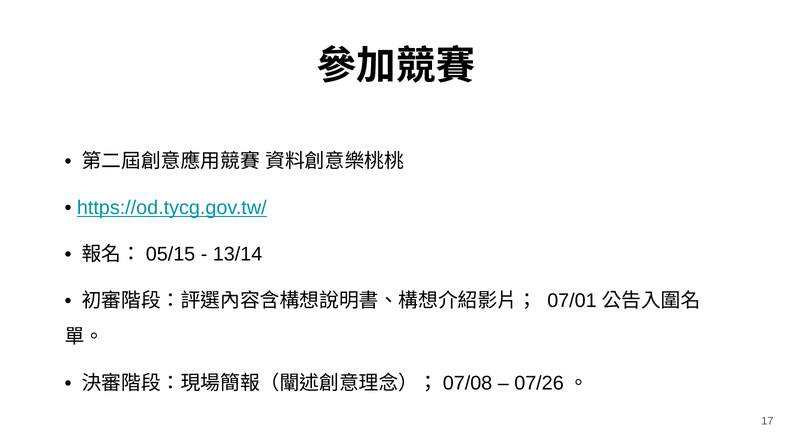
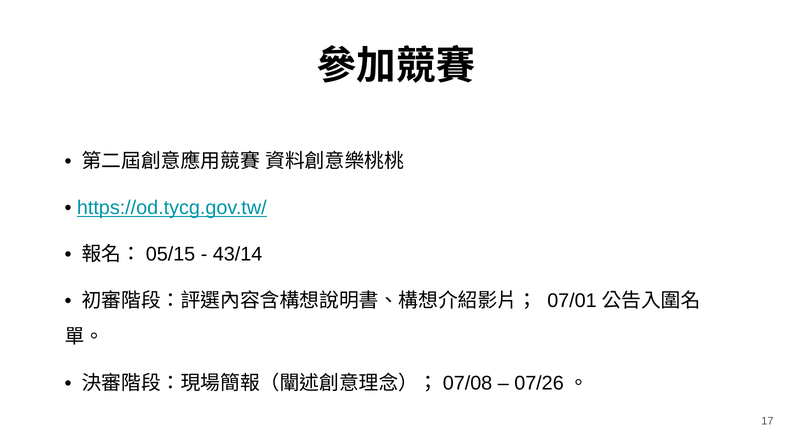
13/14: 13/14 -> 43/14 (238, 255)
